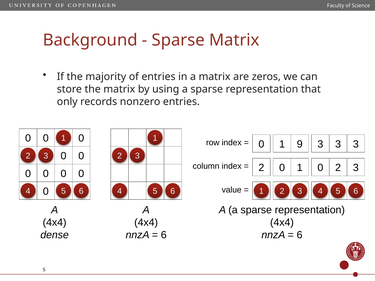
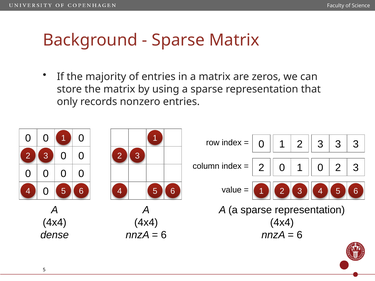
1 9: 9 -> 2 (300, 144)
